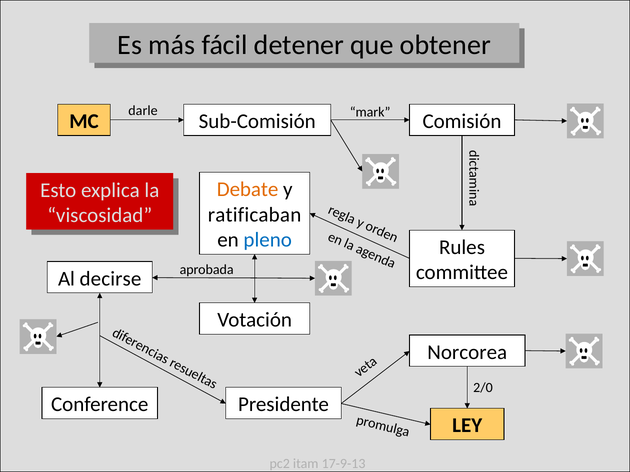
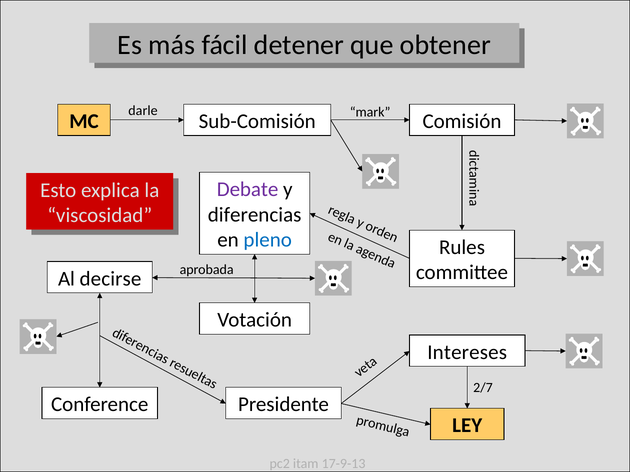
Debate colour: orange -> purple (248, 190)
ratificaban: ratificaban -> diferencias (255, 215)
Norcorea: Norcorea -> Intereses (467, 352)
2/0: 2/0 -> 2/7 (483, 388)
